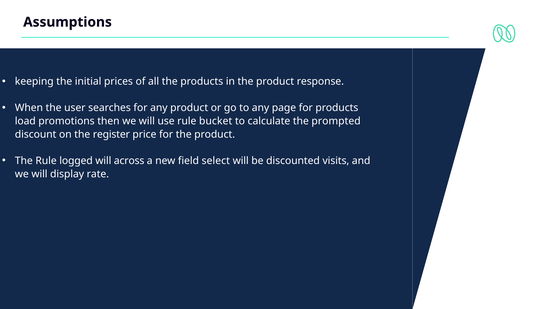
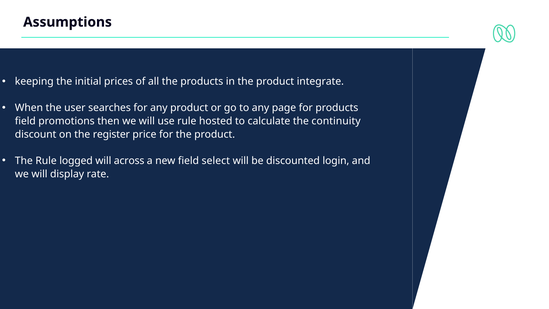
response: response -> integrate (320, 81)
load: load -> field (25, 121)
bucket: bucket -> hosted (216, 121)
prompted: prompted -> continuity (336, 121)
visits: visits -> login (336, 161)
